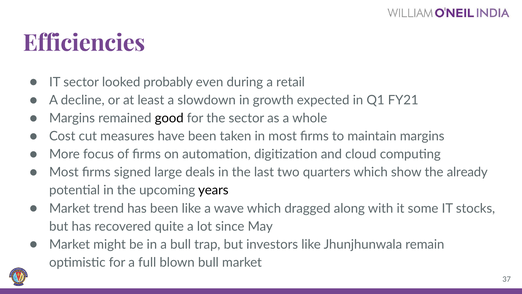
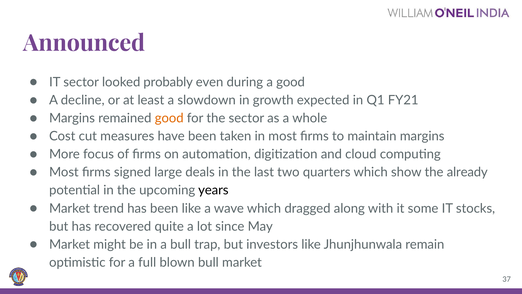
Efficiencies: Efficiencies -> Announced (84, 43)
a retail: retail -> good (291, 82)
good colour: black -> orange (169, 118)
